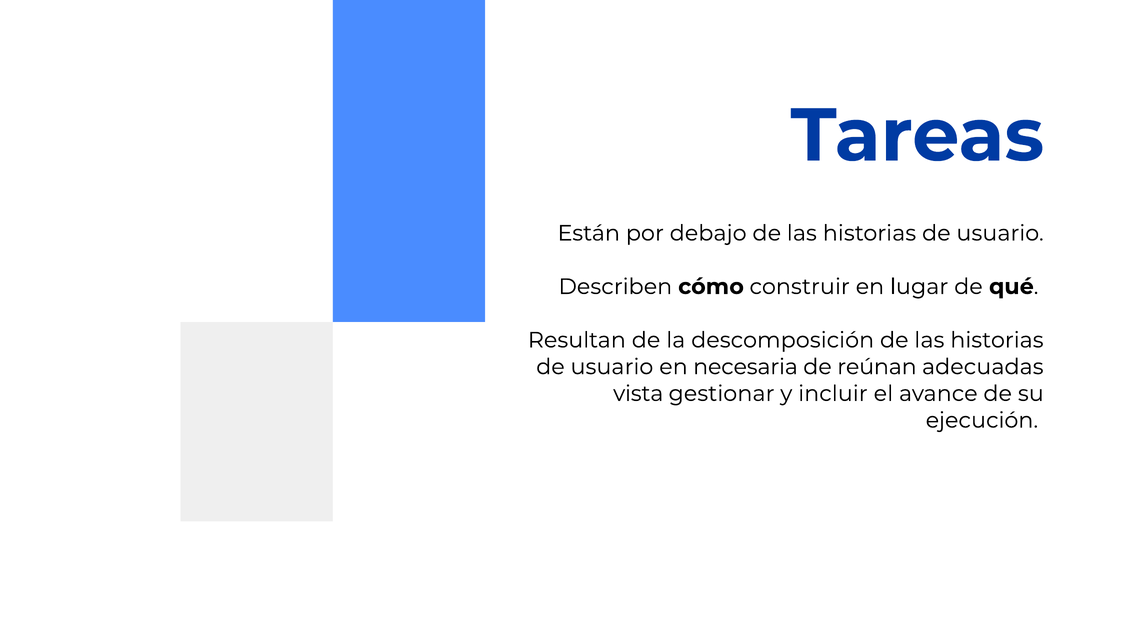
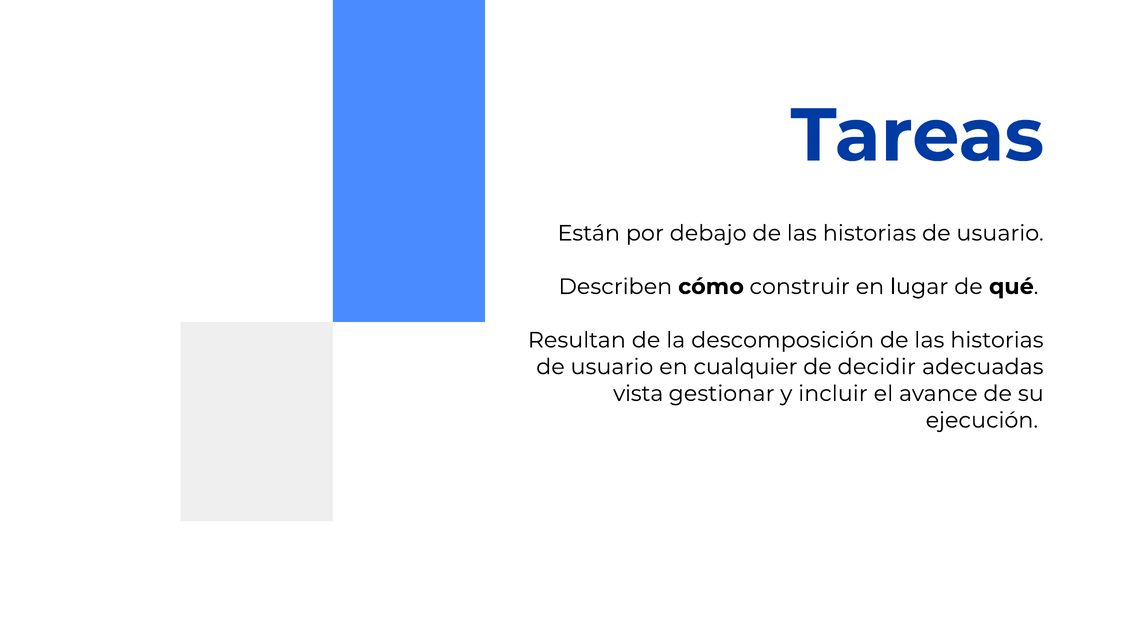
necesaria: necesaria -> cualquier (745, 367)
reúnan: reúnan -> decidir (877, 367)
